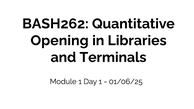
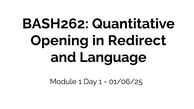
Libraries: Libraries -> Redirect (137, 41)
Terminals: Terminals -> Language (113, 57)
